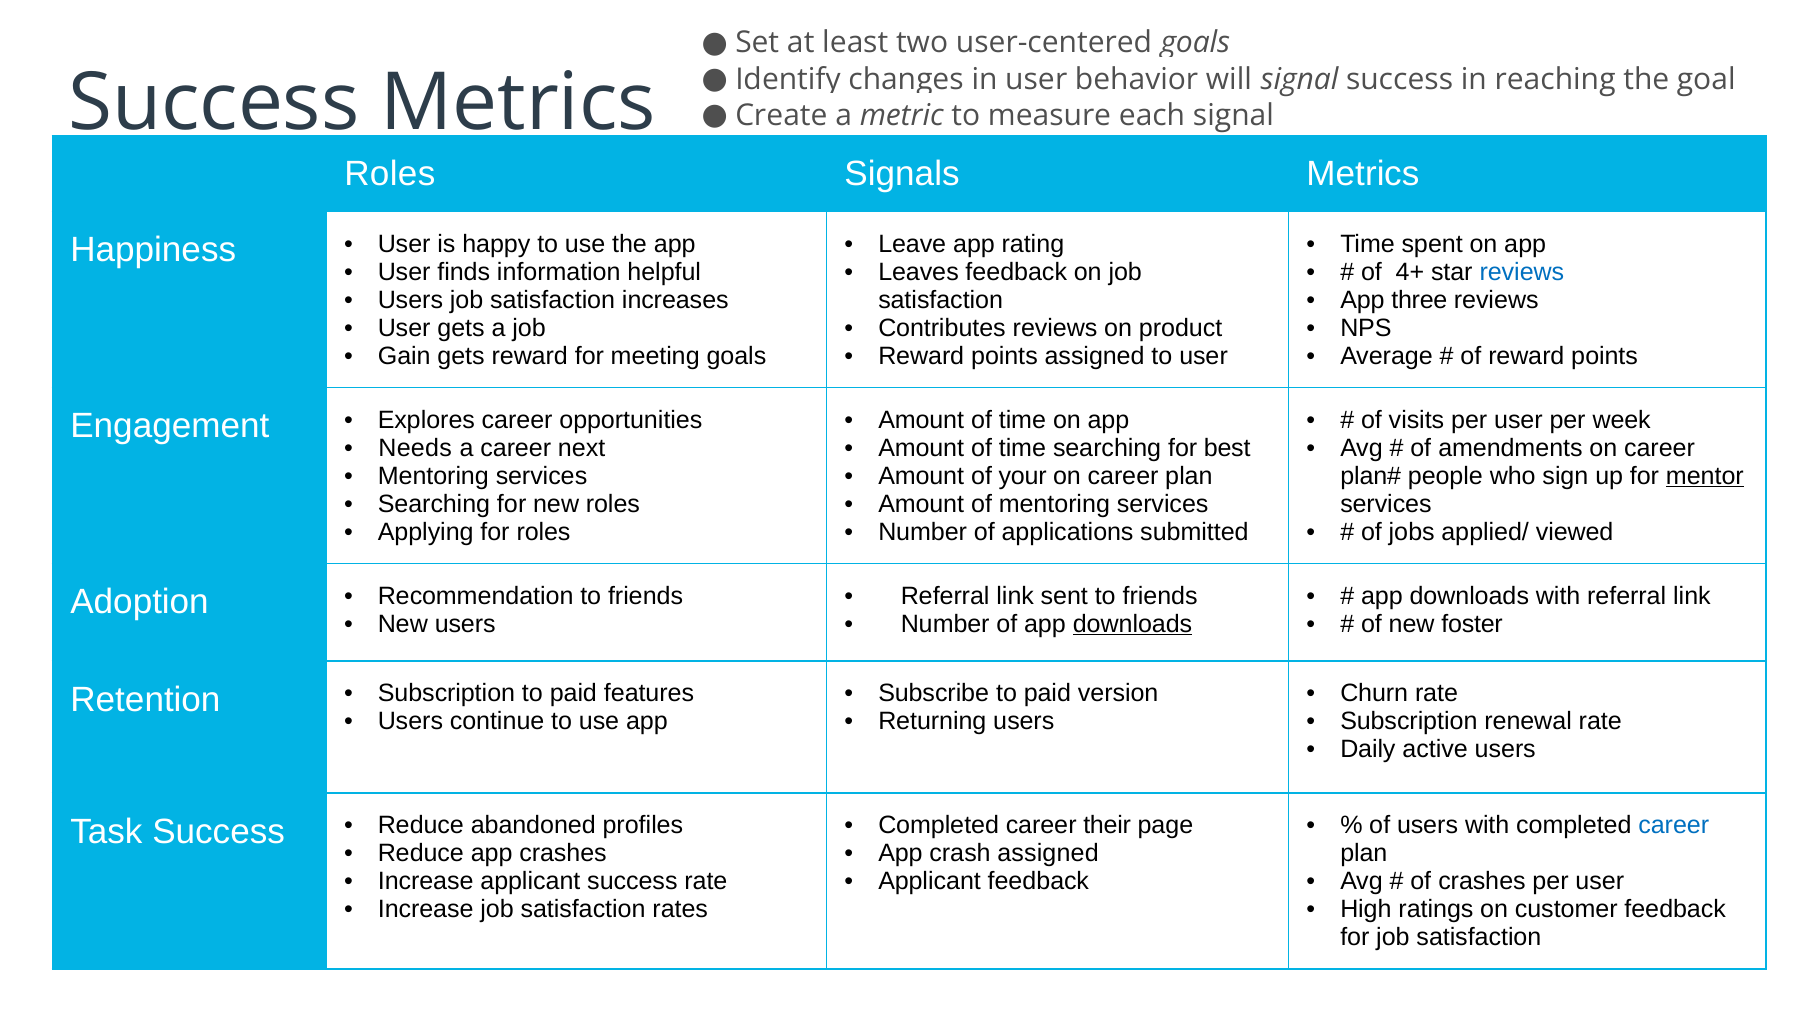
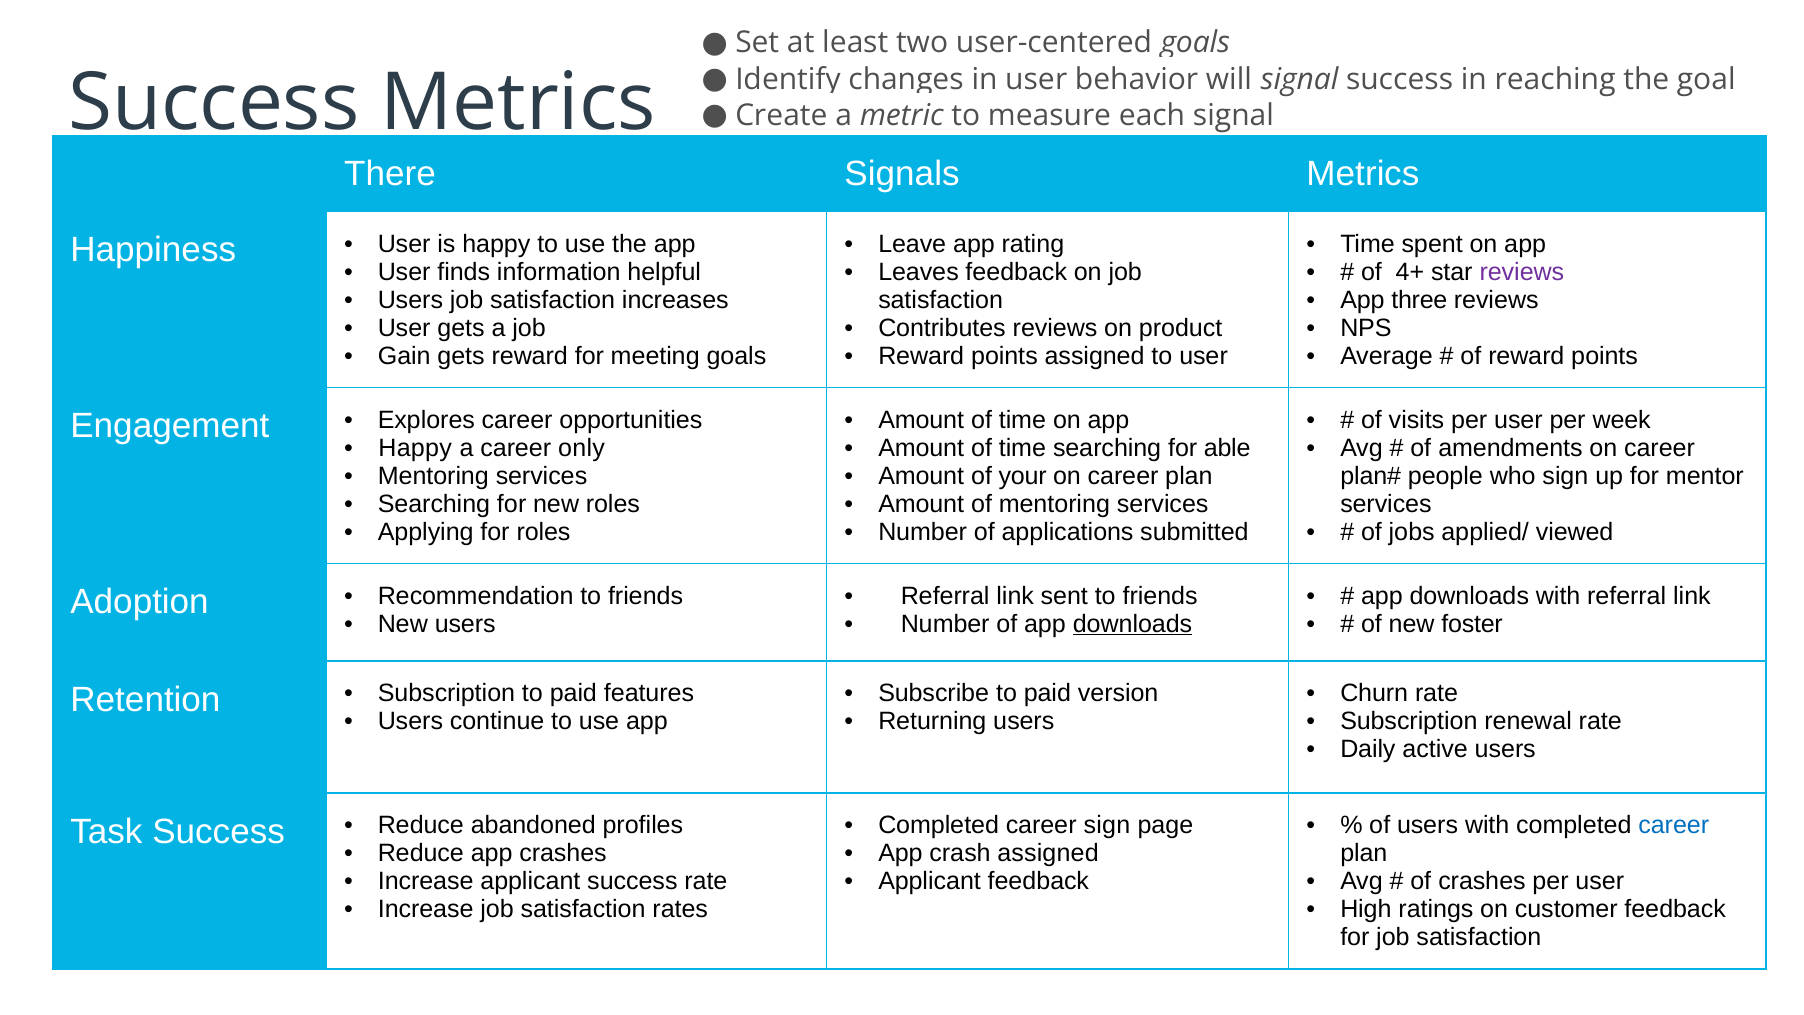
Roles: Roles -> There (390, 174)
reviews colour: blue -> purple (1522, 272)
Needs: Needs -> Happy (415, 448)
next: next -> only (582, 448)
best: best -> able (1227, 448)
mentor underline: present -> none (1705, 476)
career their: their -> sign (1107, 825)
